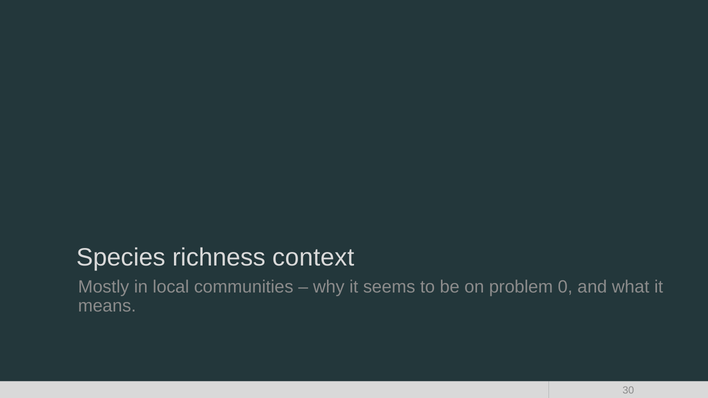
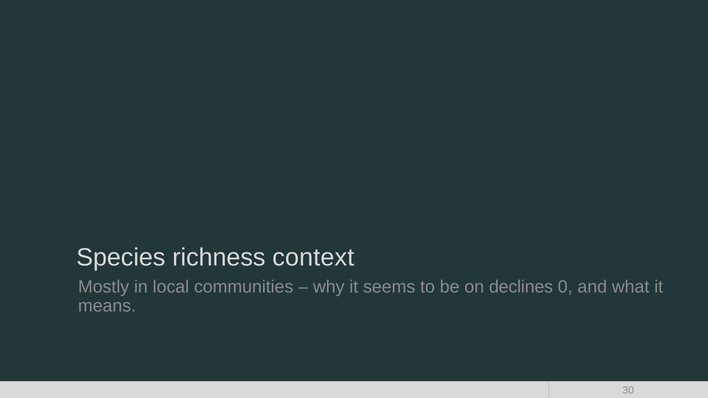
problem: problem -> declines (521, 287)
